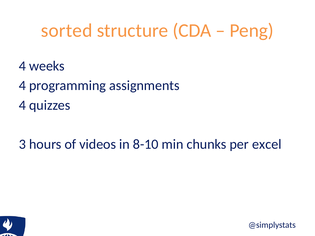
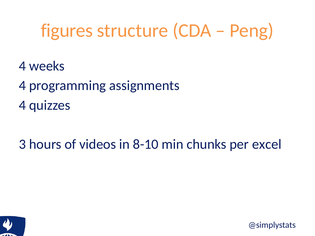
sorted: sorted -> figures (67, 30)
